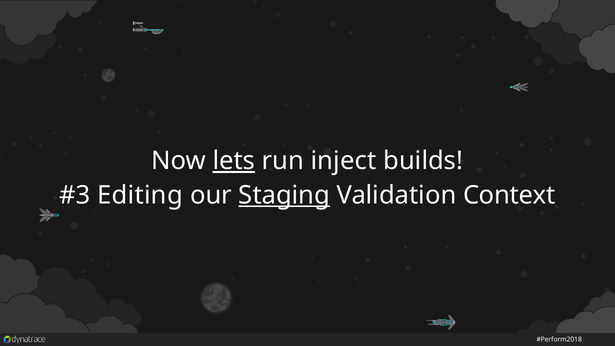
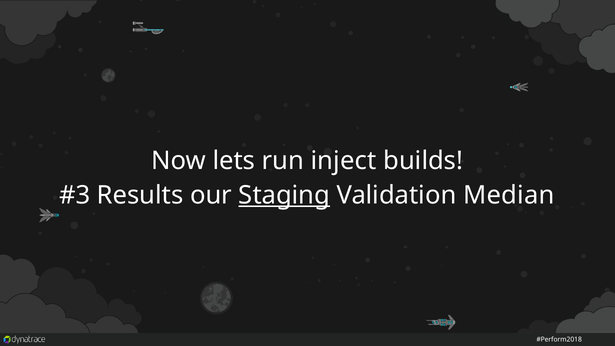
lets underline: present -> none (234, 161)
Editing: Editing -> Results (140, 195)
Context: Context -> Median (509, 195)
